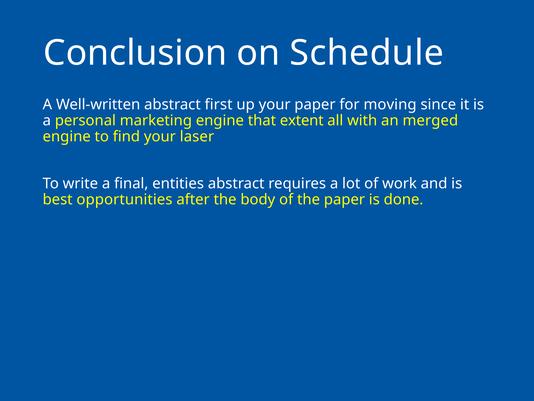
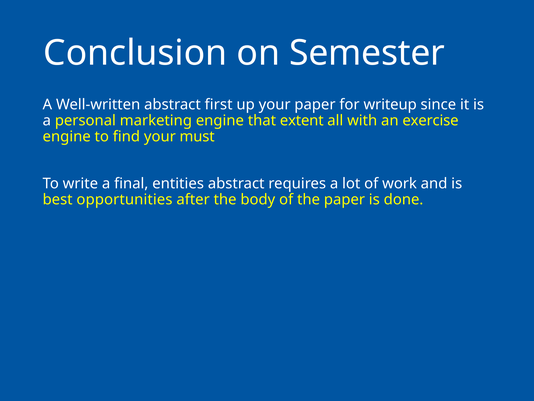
Schedule: Schedule -> Semester (367, 53)
moving: moving -> writeup (390, 104)
merged: merged -> exercise (431, 120)
laser: laser -> must (197, 136)
